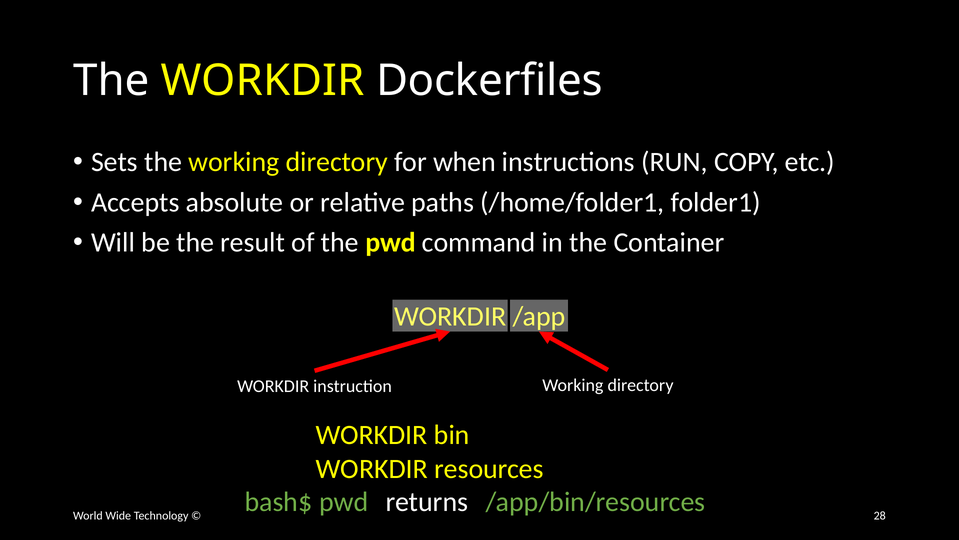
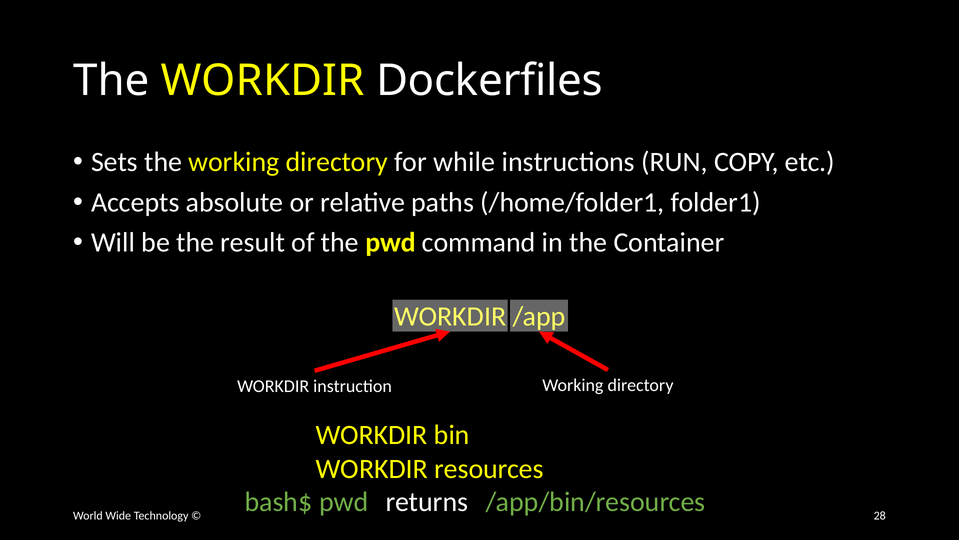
when: when -> while (464, 162)
